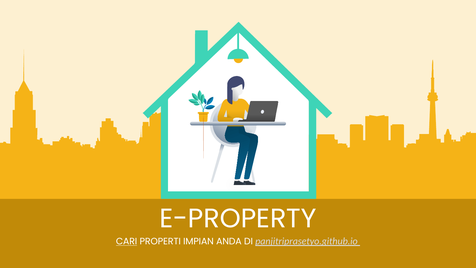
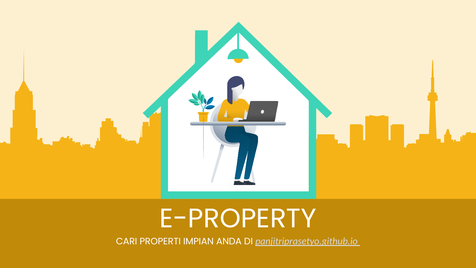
CARI underline: present -> none (127, 241)
